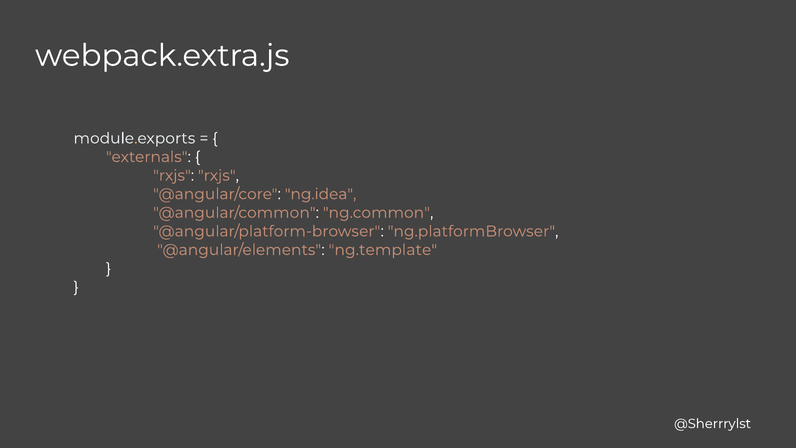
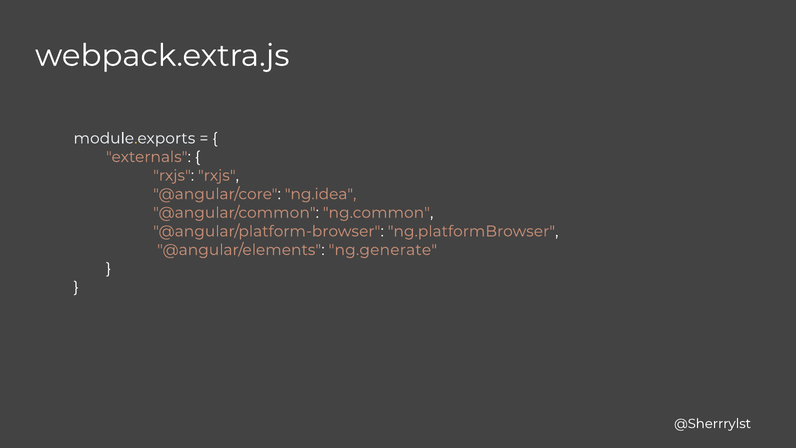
ng.template: ng.template -> ng.generate (383, 250)
